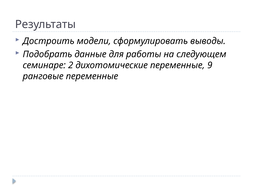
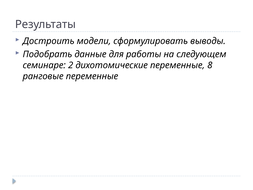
9: 9 -> 8 (210, 65)
